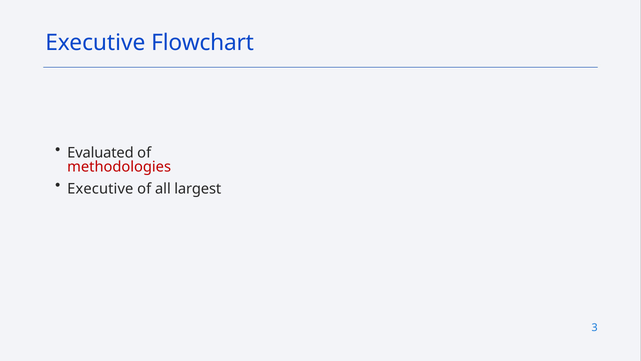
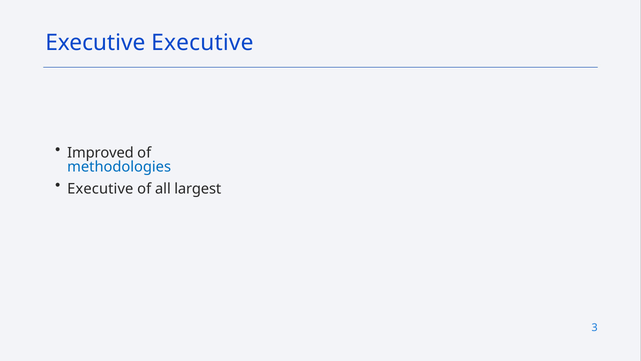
Executive Flowchart: Flowchart -> Executive (202, 43)
Evaluated: Evaluated -> Improved (100, 153)
methodologies colour: red -> blue (119, 167)
